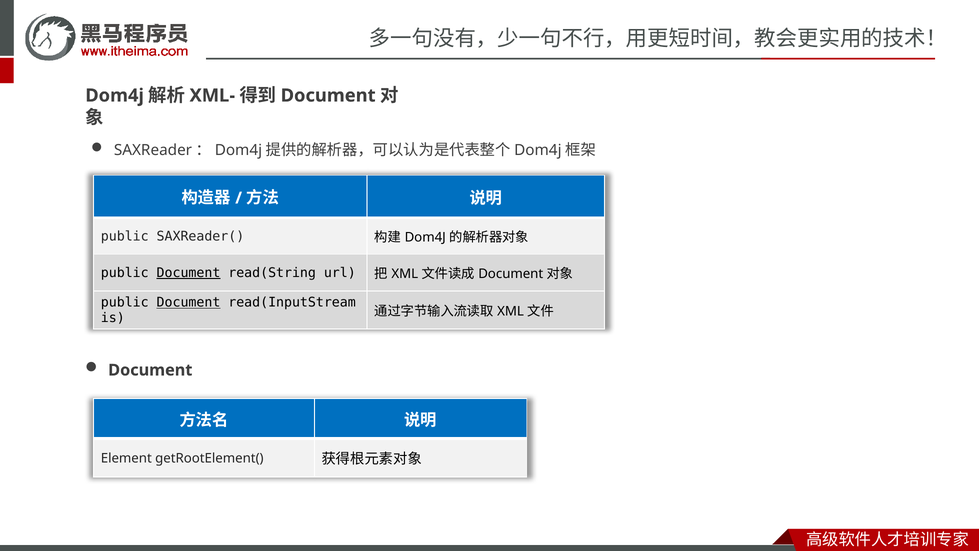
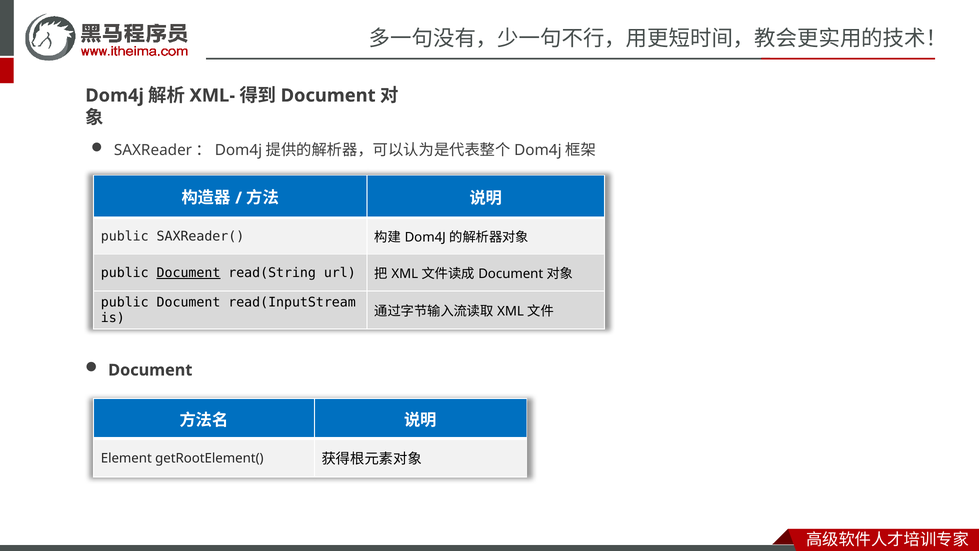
Document underline: present -> none (188, 302)
